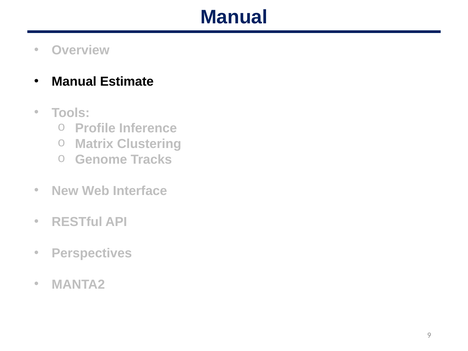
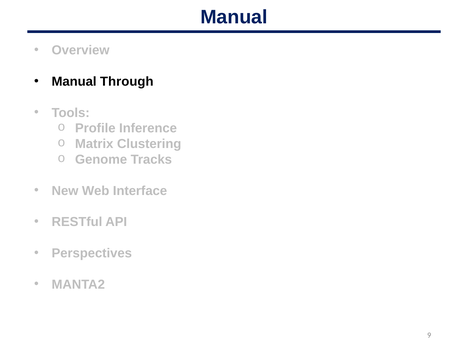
Estimate: Estimate -> Through (127, 82)
